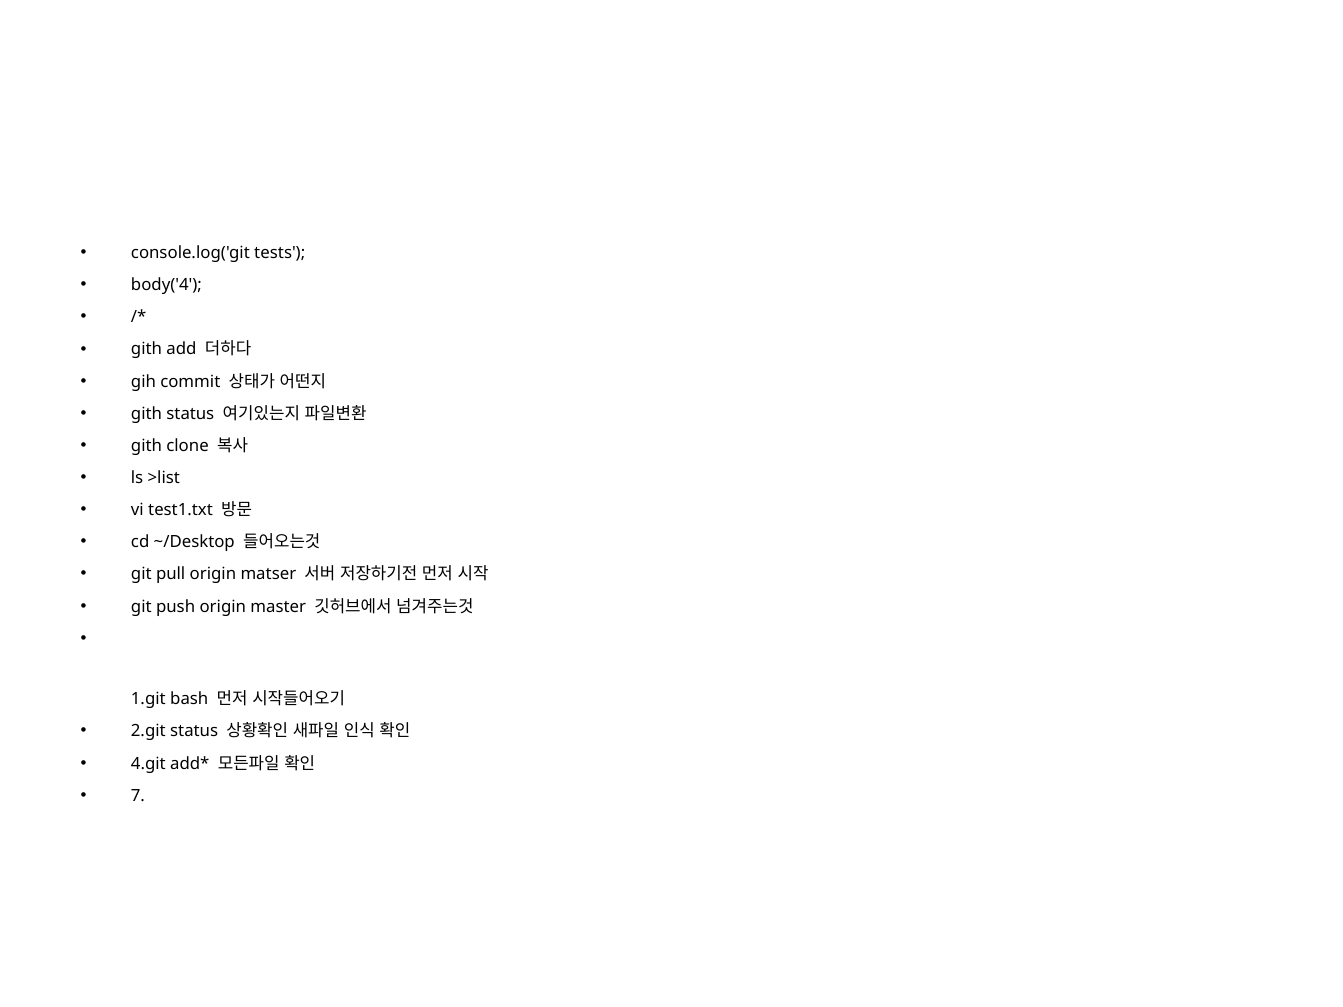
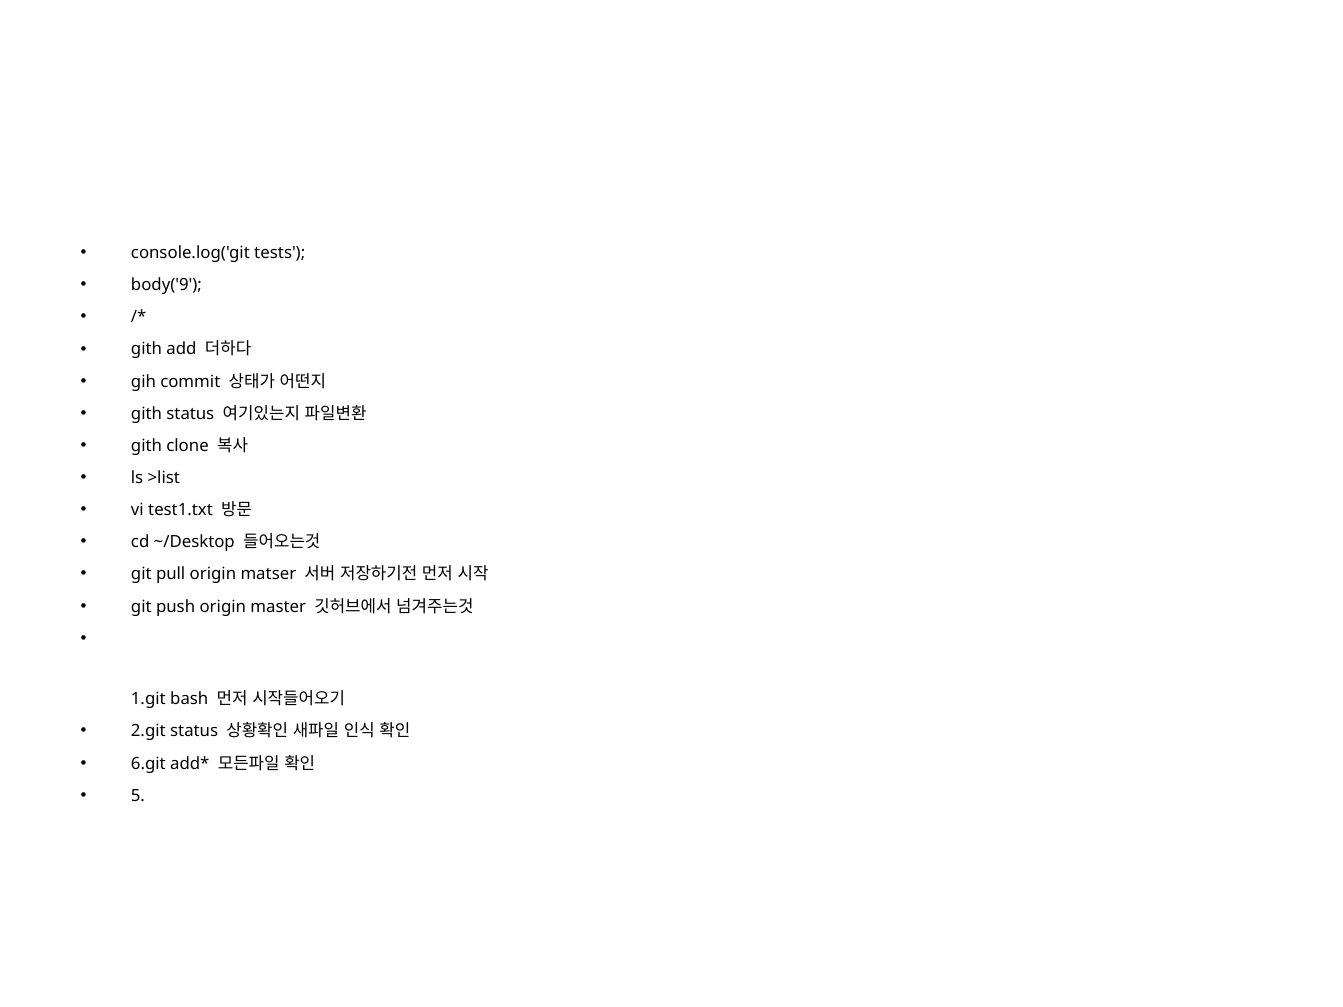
body('4: body('4 -> body('9 (166, 285)
4.git: 4.git -> 6.git (148, 764)
7: 7 -> 5 (138, 796)
